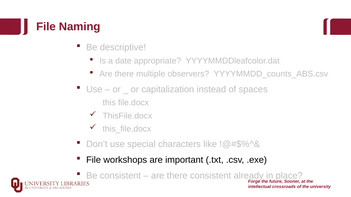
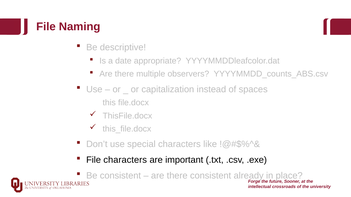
File workshops: workshops -> characters (125, 160)
